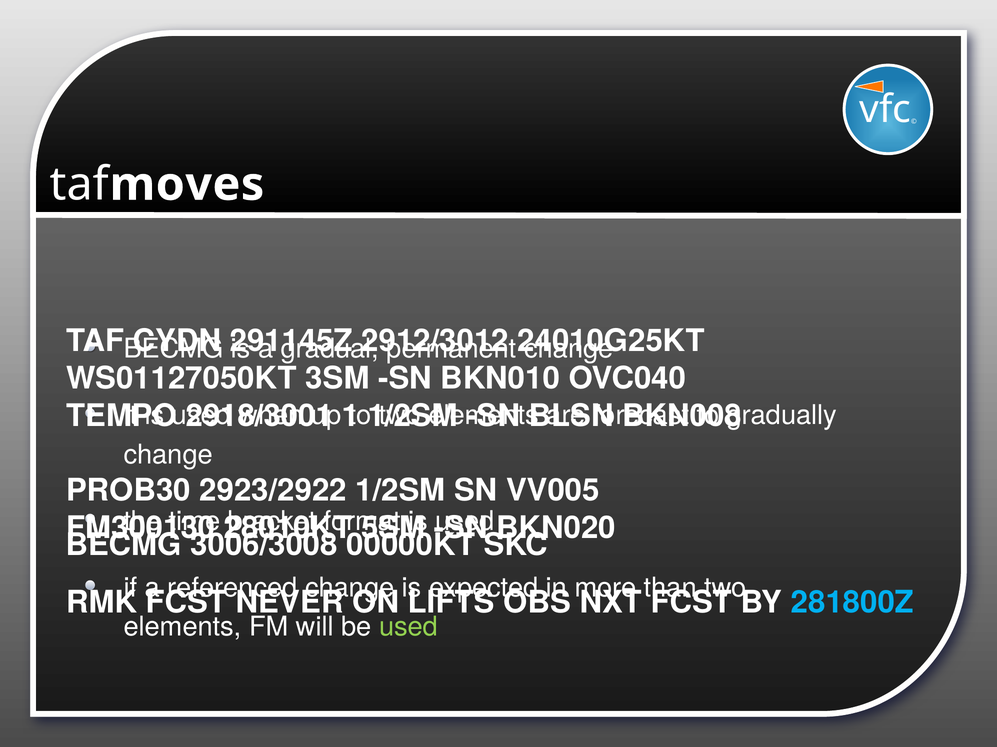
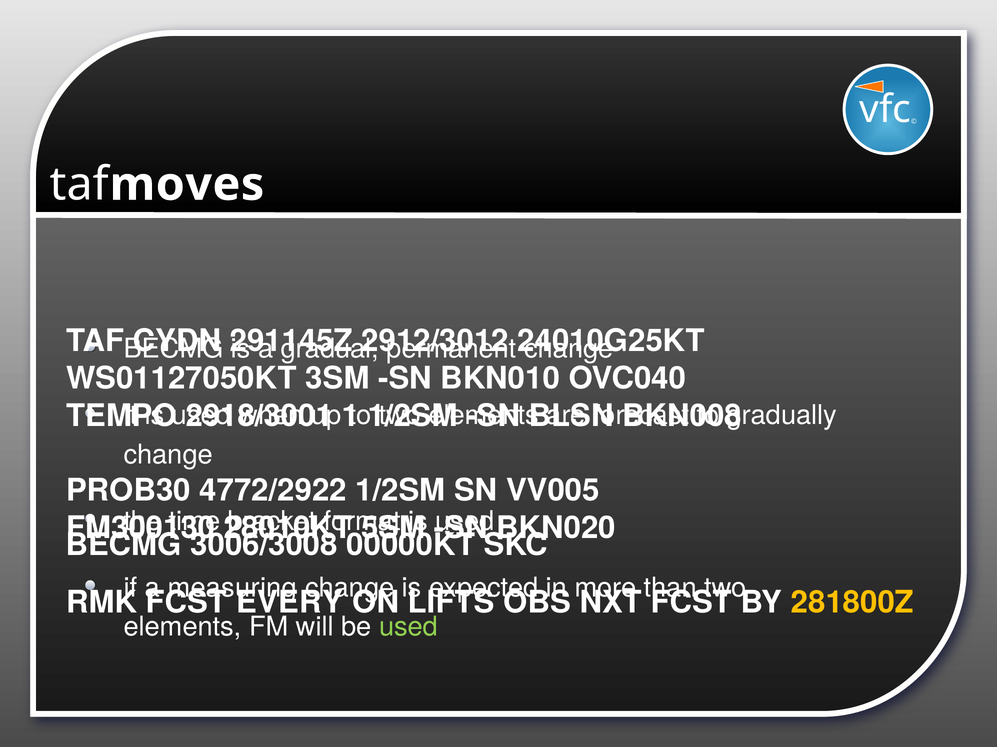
2923/2922: 2923/2922 -> 4772/2922 (273, 491)
referenced: referenced -> measuring (232, 588)
NEVER: NEVER -> EVERY (290, 603)
281800Z colour: light blue -> yellow (852, 603)
